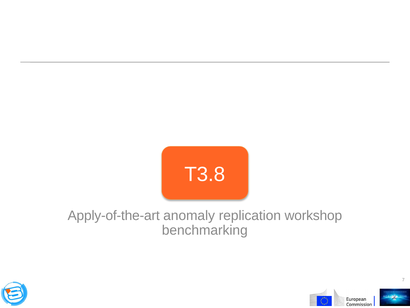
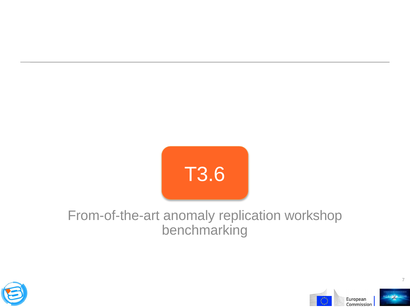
T3.8: T3.8 -> T3.6 (205, 174)
Apply-of-the-art: Apply-of-the-art -> From-of-the-art (114, 215)
